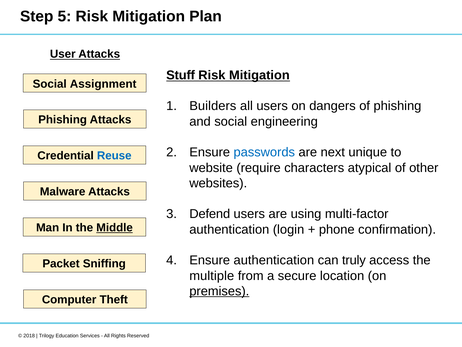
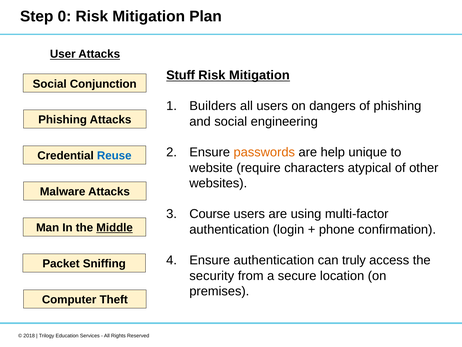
5: 5 -> 0 (64, 16)
Assignment: Assignment -> Conjunction (103, 84)
passwords colour: blue -> orange (264, 152)
next: next -> help (333, 152)
Defend: Defend -> Course (210, 214)
multiple: multiple -> security (212, 275)
premises underline: present -> none (219, 291)
